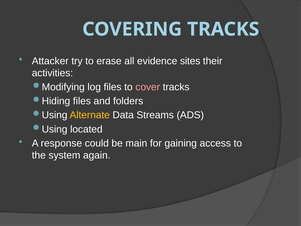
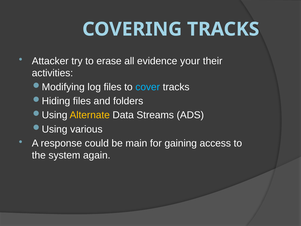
sites: sites -> your (190, 61)
cover colour: pink -> light blue (148, 87)
located: located -> various (86, 129)
